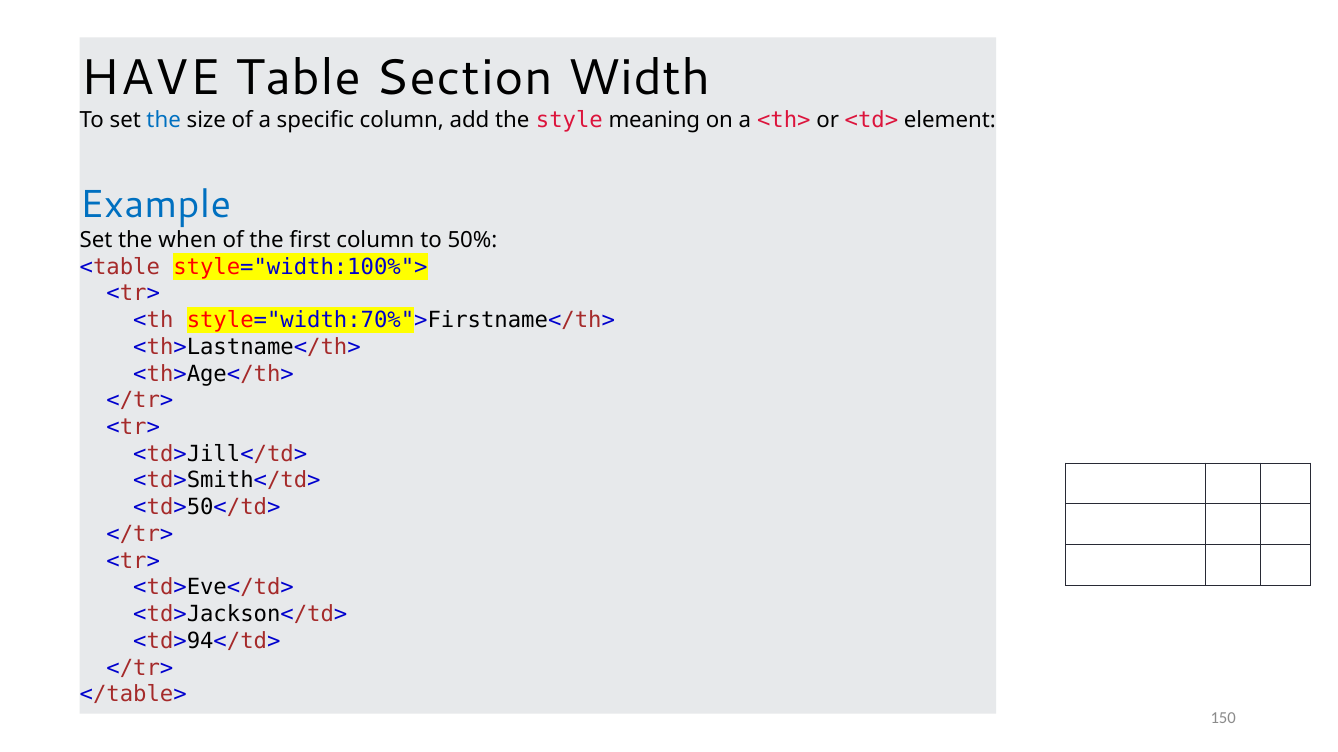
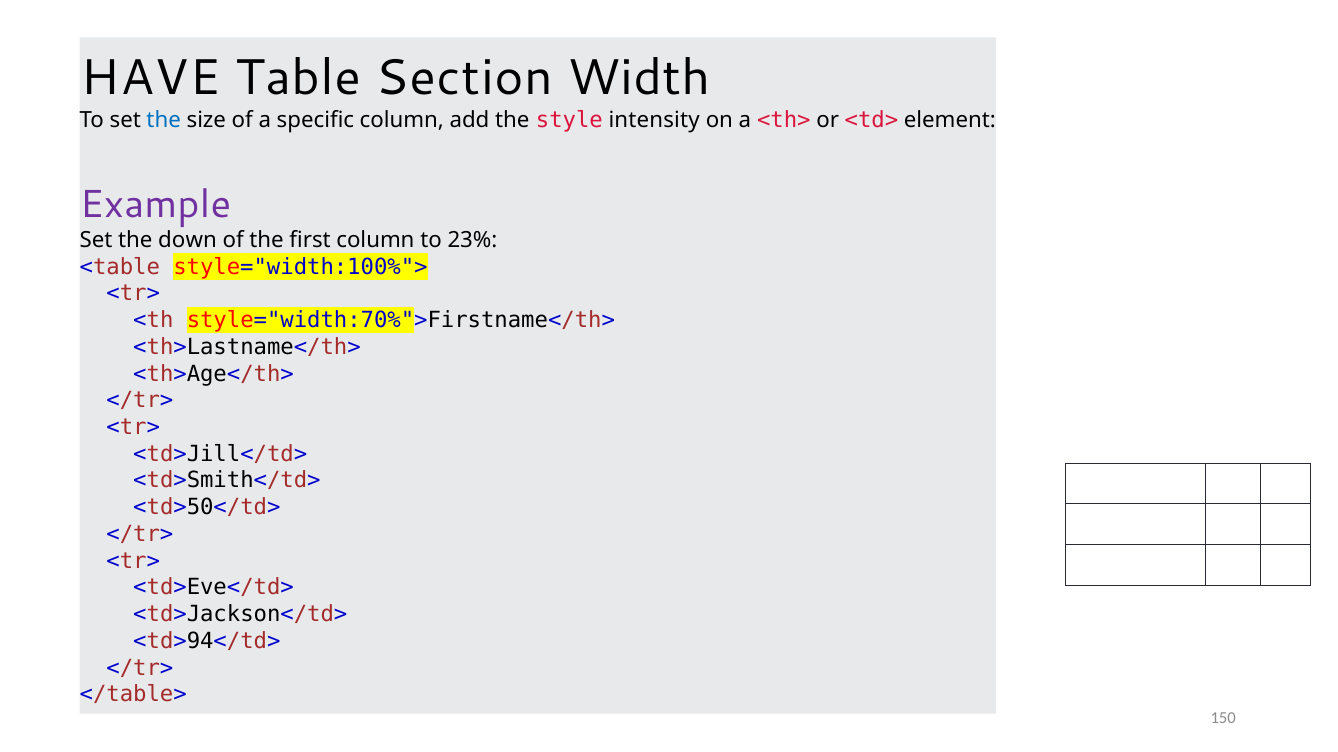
meaning: meaning -> intensity (654, 120)
Example colour: blue -> purple (156, 205)
when: when -> down (188, 240)
50%: 50% -> 23% (472, 240)
